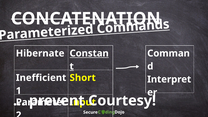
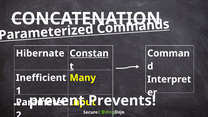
Short: Short -> Many (83, 78)
Courtesy: Courtesy -> Prevents (122, 101)
